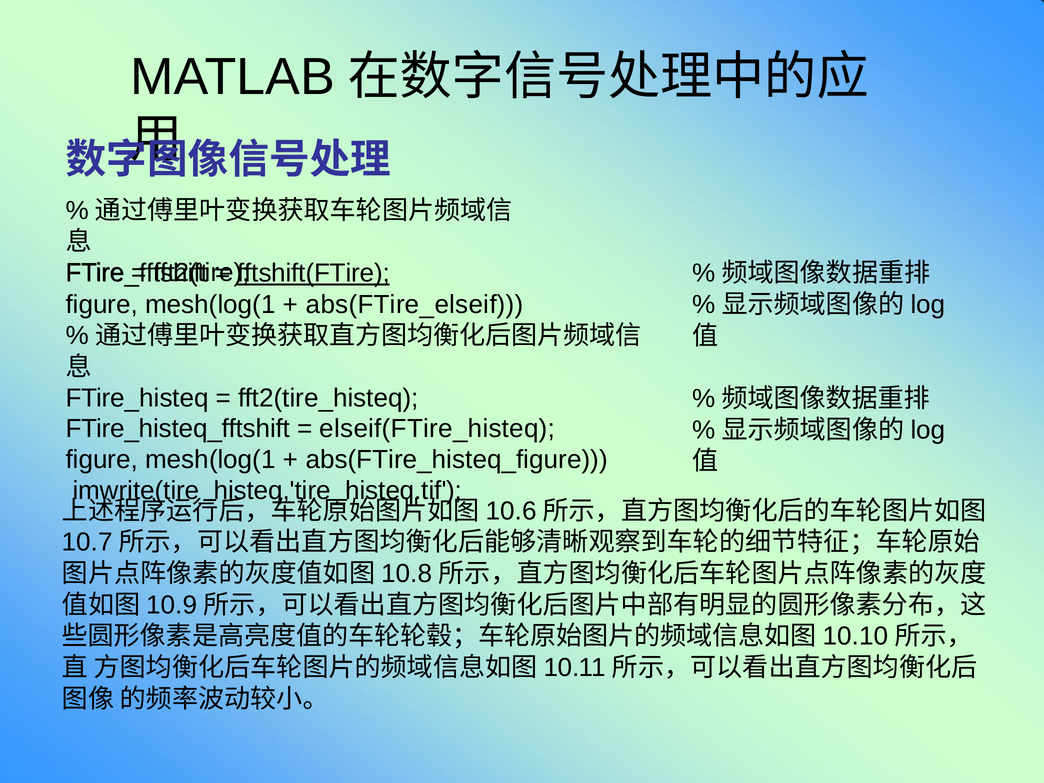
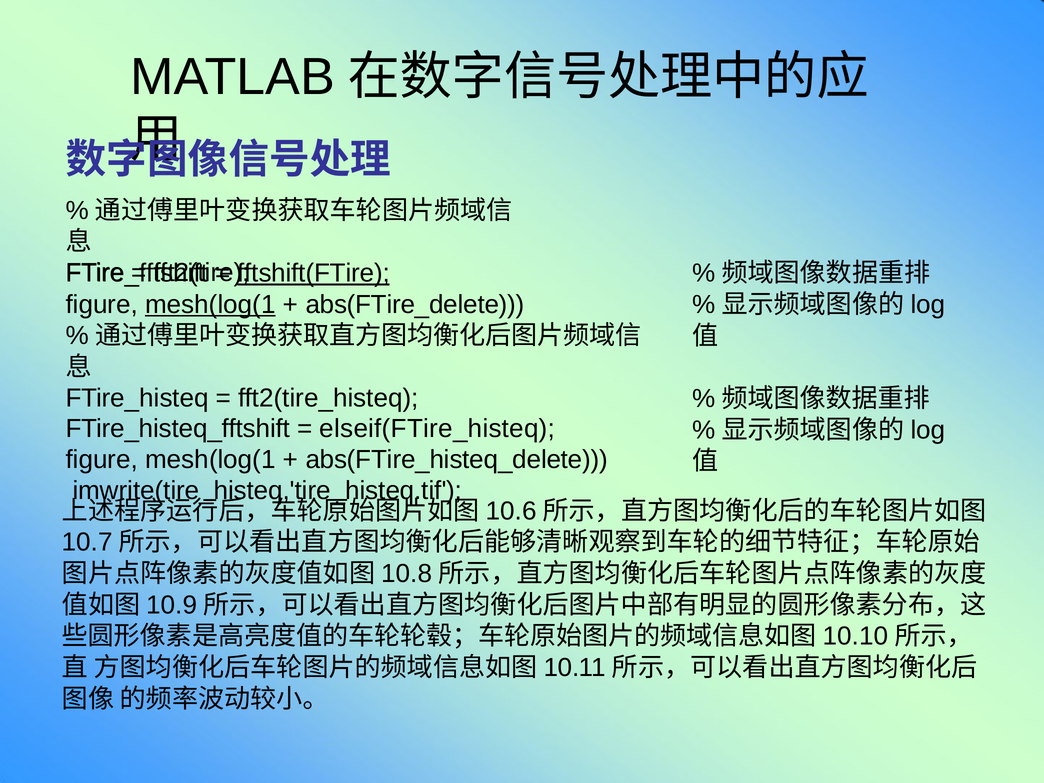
mesh(log(1 underline: none -> present (210, 305)
abs(FTire_elseif: abs(FTire_elseif -> abs(FTire_delete (415, 305)
abs(FTire_histeq_figure: abs(FTire_histeq_figure -> abs(FTire_histeq_delete (457, 460)
